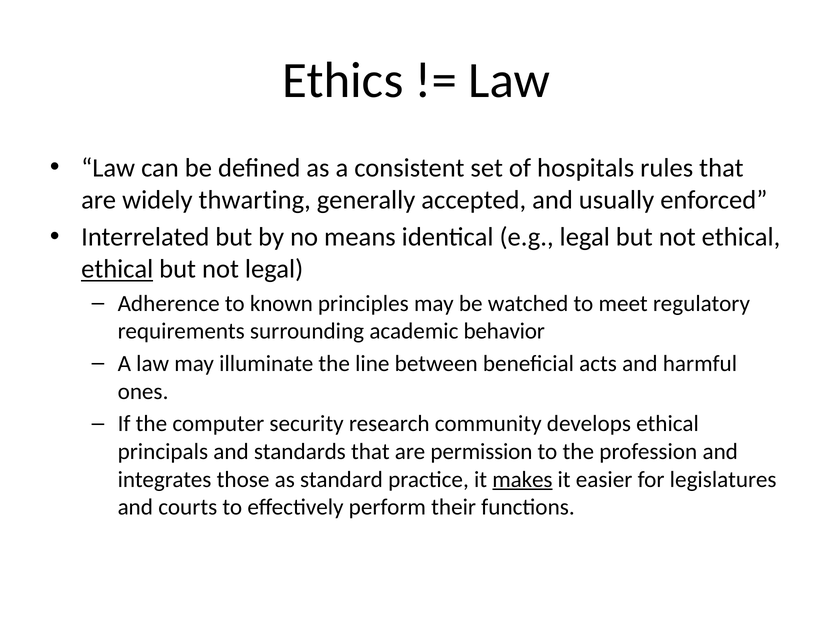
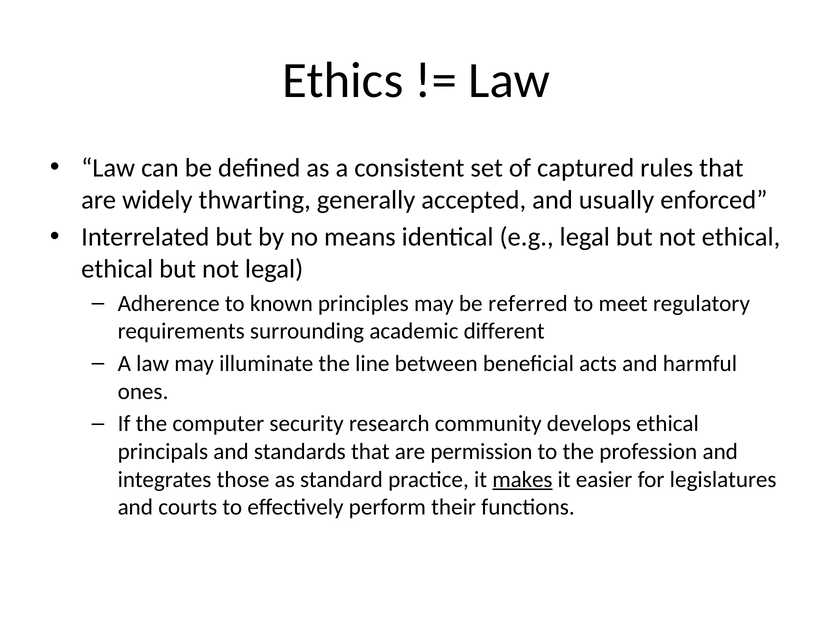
hospitals: hospitals -> captured (586, 168)
ethical underline: present -> none (117, 269)
watched: watched -> referred (528, 303)
behavior: behavior -> different (504, 331)
